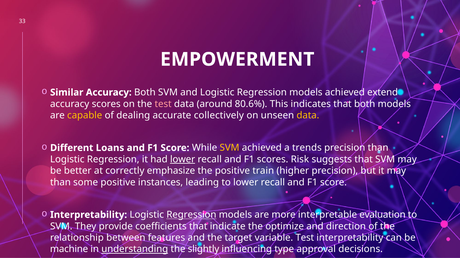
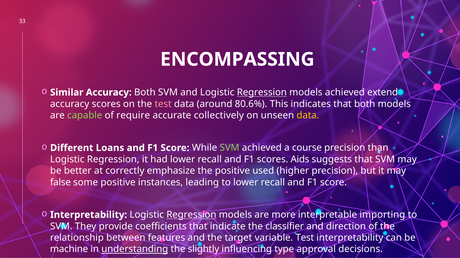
EMPOWERMENT: EMPOWERMENT -> ENCOMPASSING (237, 60)
Regression underline: none -> present (262, 93)
capable colour: yellow -> light green (85, 116)
dealing: dealing -> require (133, 116)
SVM colour: yellow -> light green (230, 148)
trends: trends -> course (307, 148)
lower underline: present -> none (183, 160)
Risk: Risk -> Aids (300, 160)
train: train -> used (263, 171)
than: than -> false (60, 183)
evaluation: evaluation -> importing (382, 215)
optimize: optimize -> classifier (285, 227)
